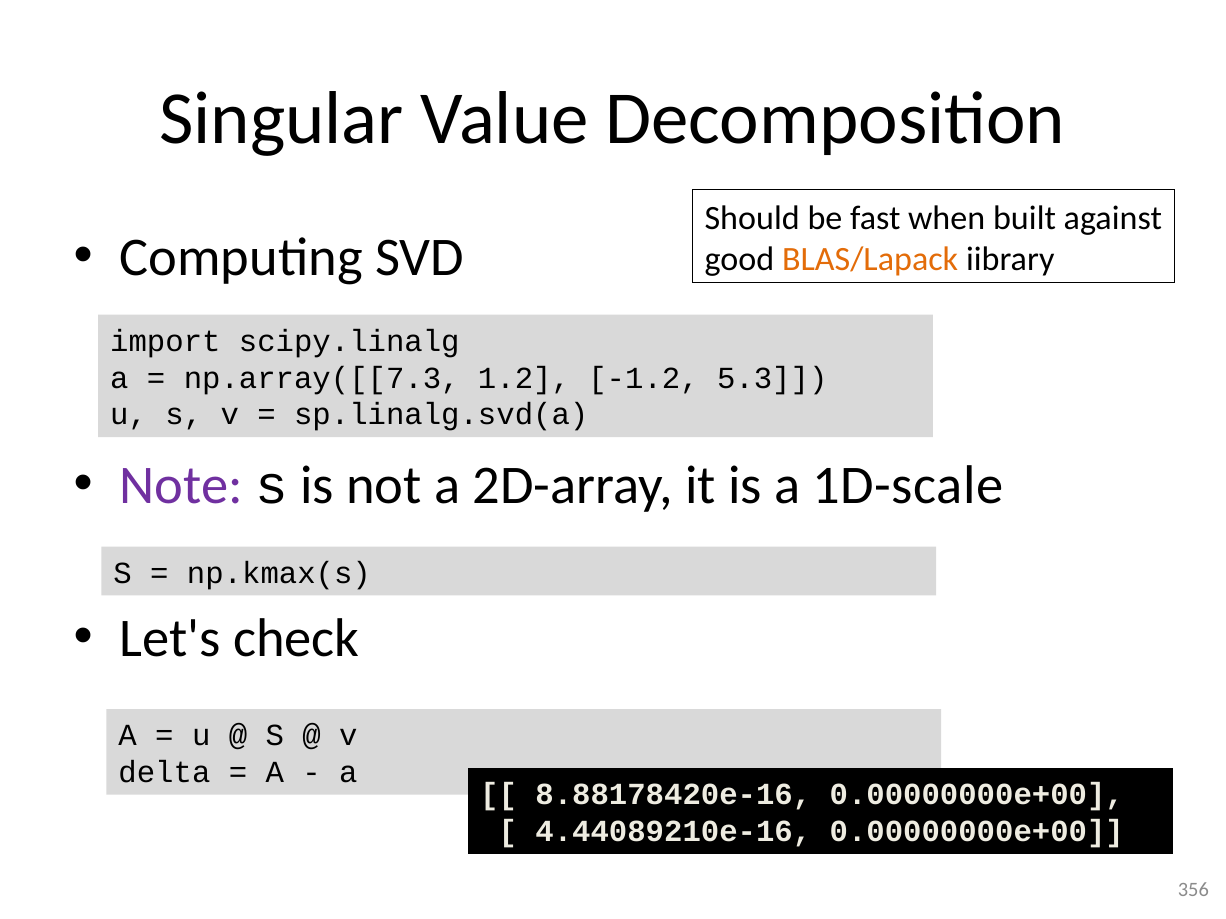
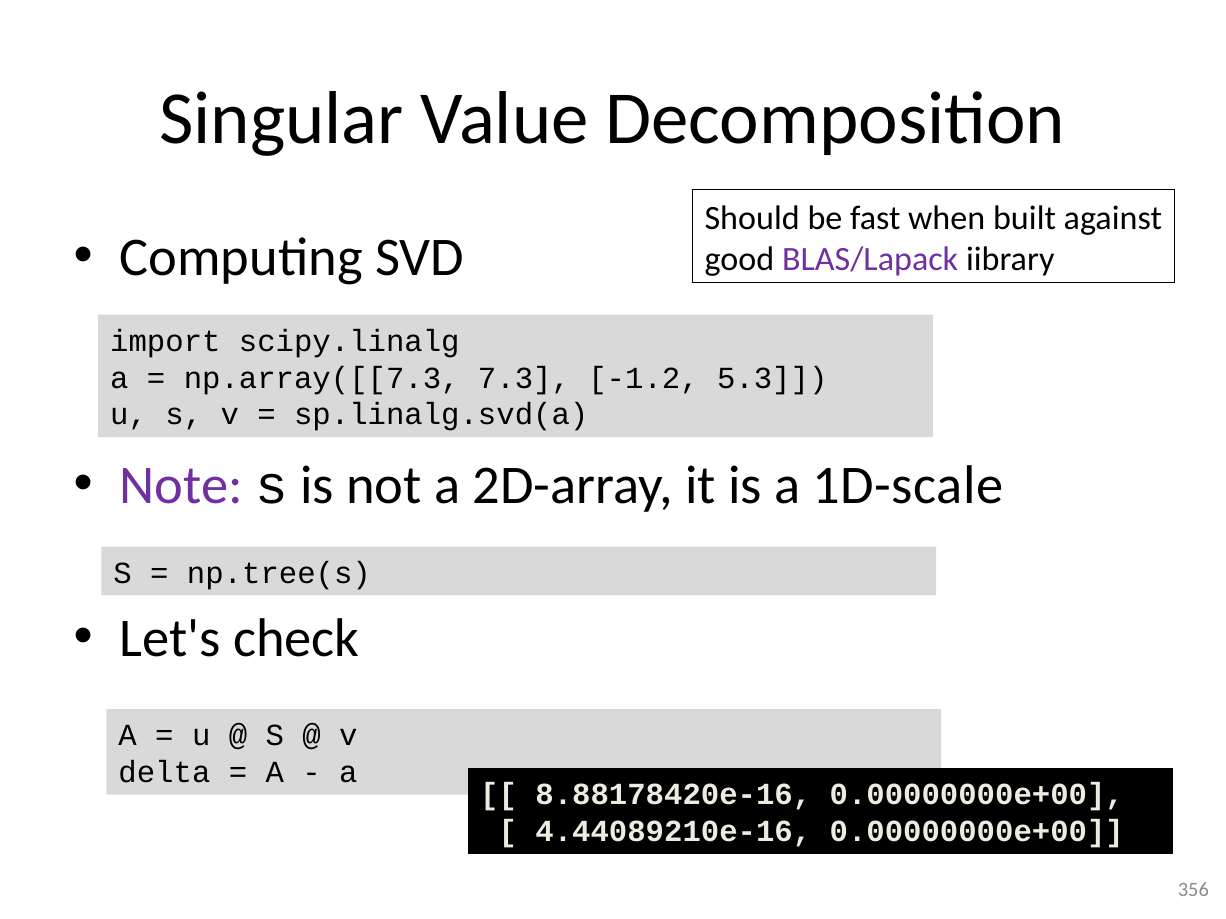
BLAS/Lapack colour: orange -> purple (870, 259)
1.2: 1.2 -> 7.3 (524, 378)
np.kmax(s: np.kmax(s -> np.tree(s (279, 573)
